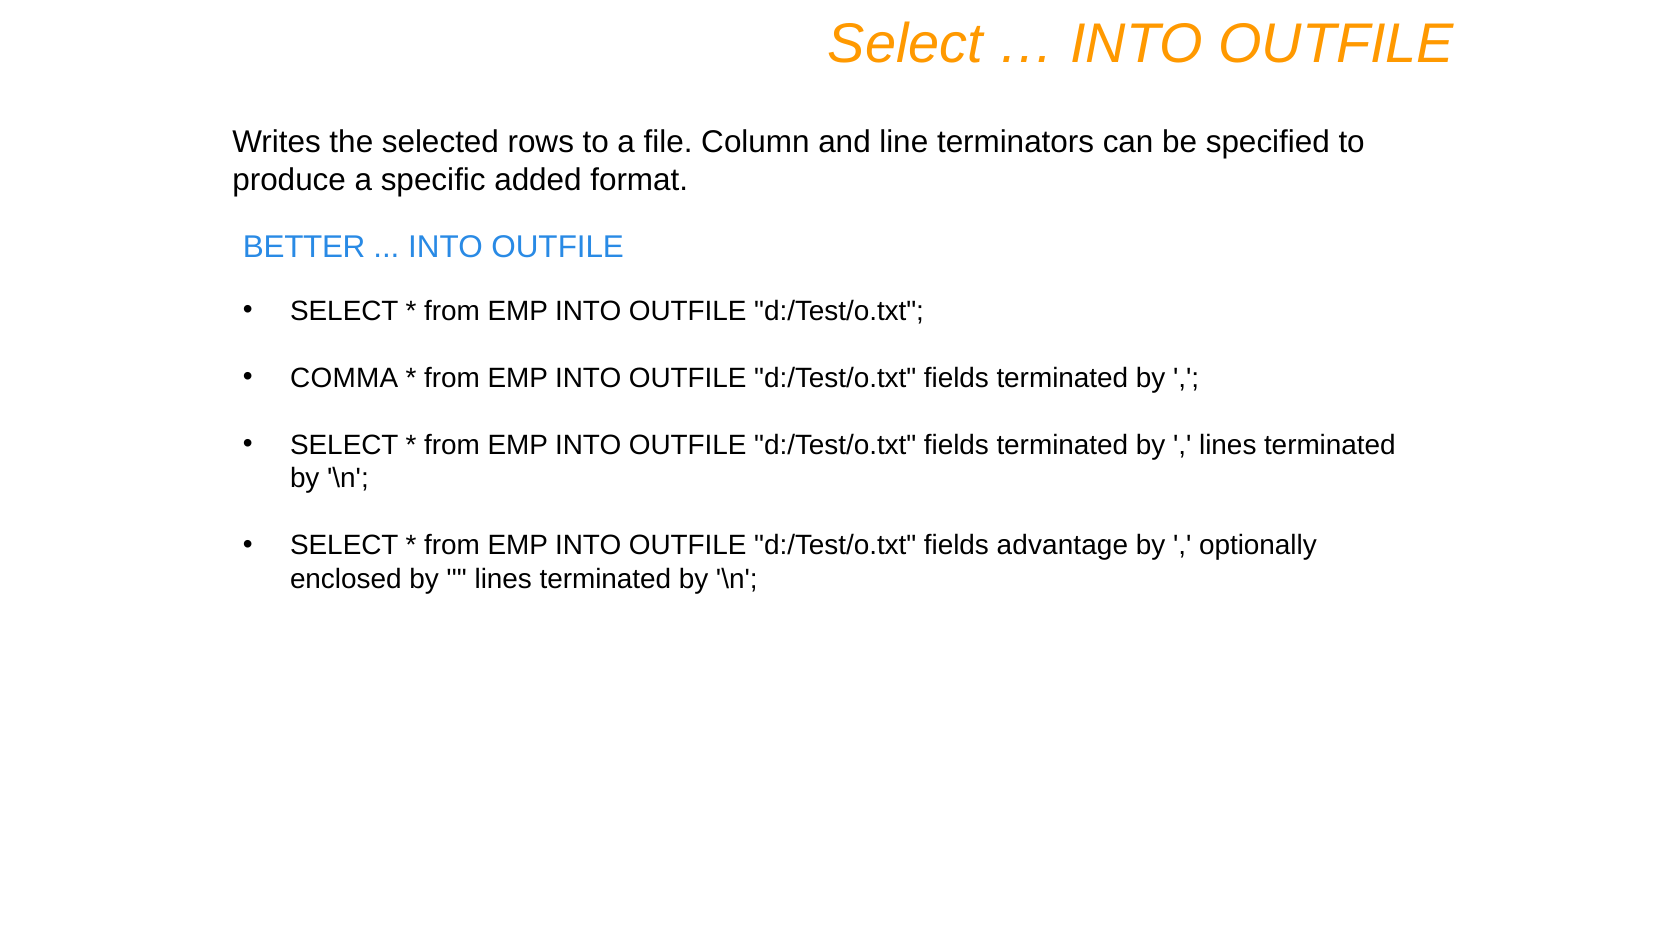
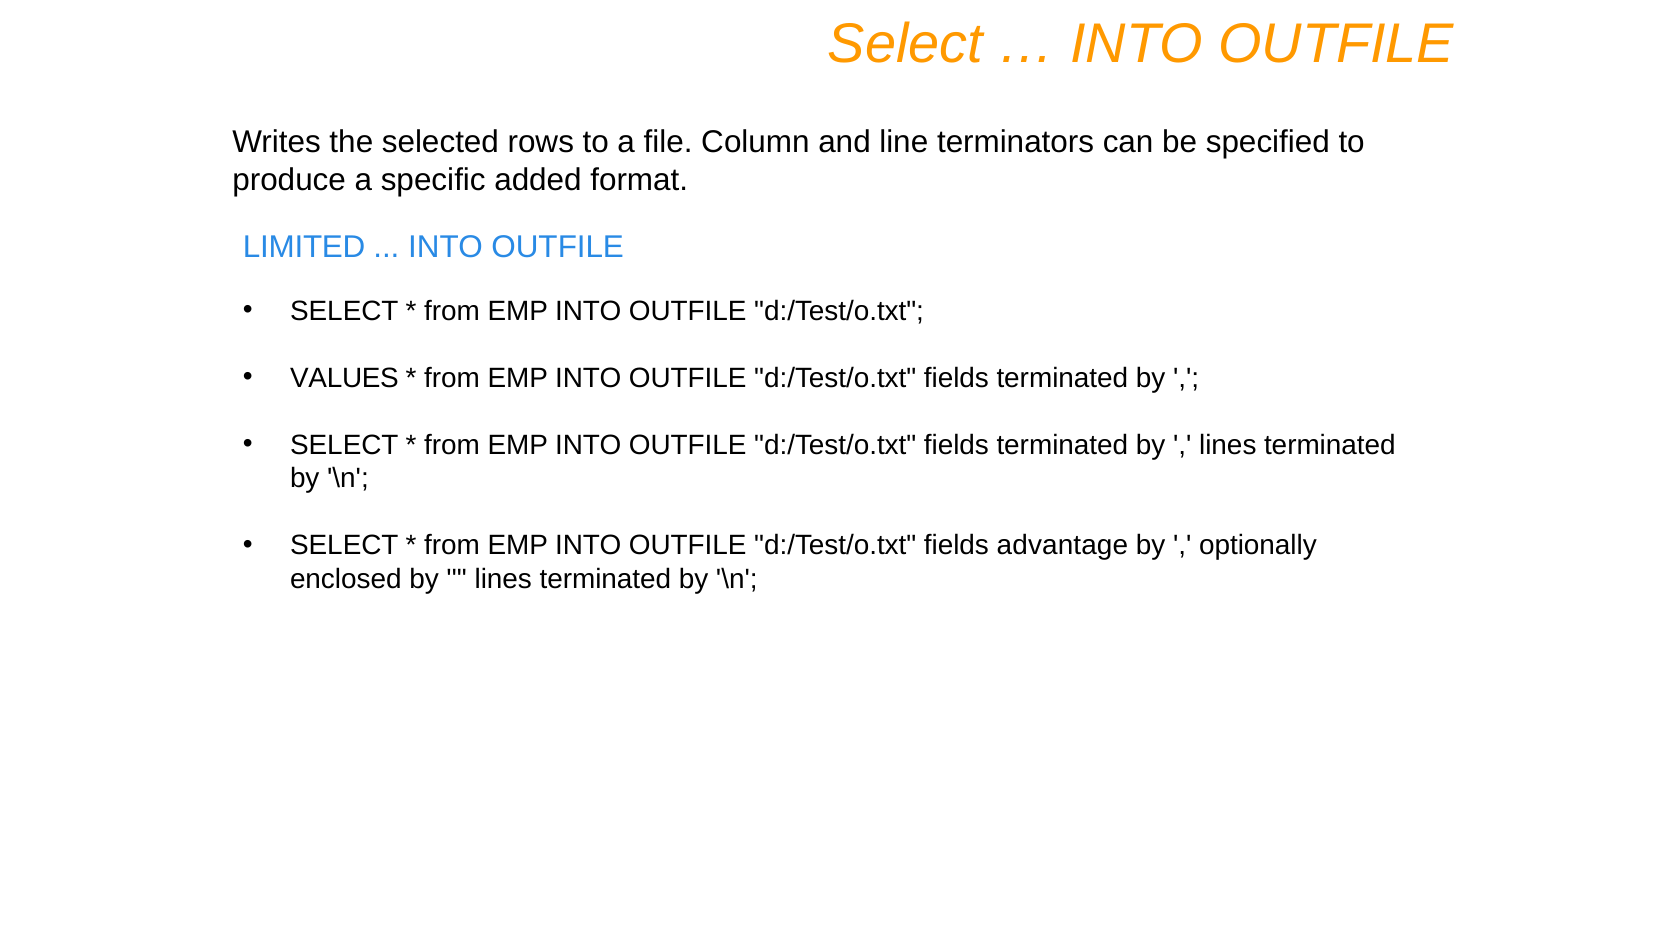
BETTER: BETTER -> LIMITED (304, 247)
COMMA: COMMA -> VALUES (344, 378)
